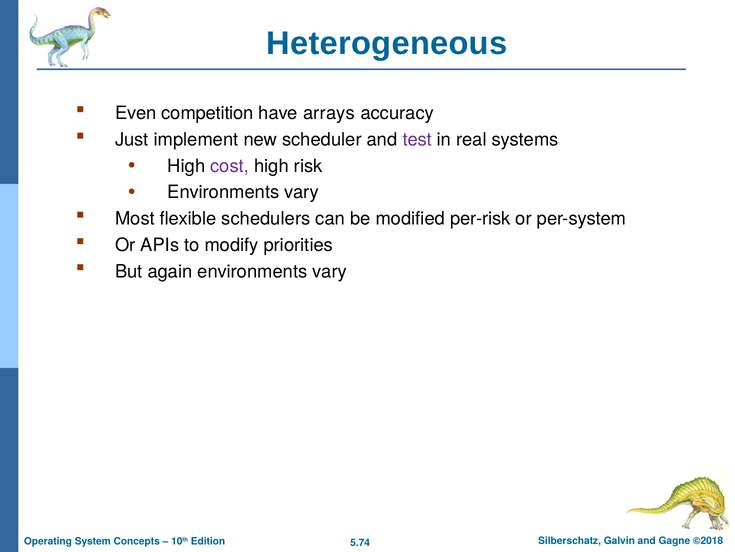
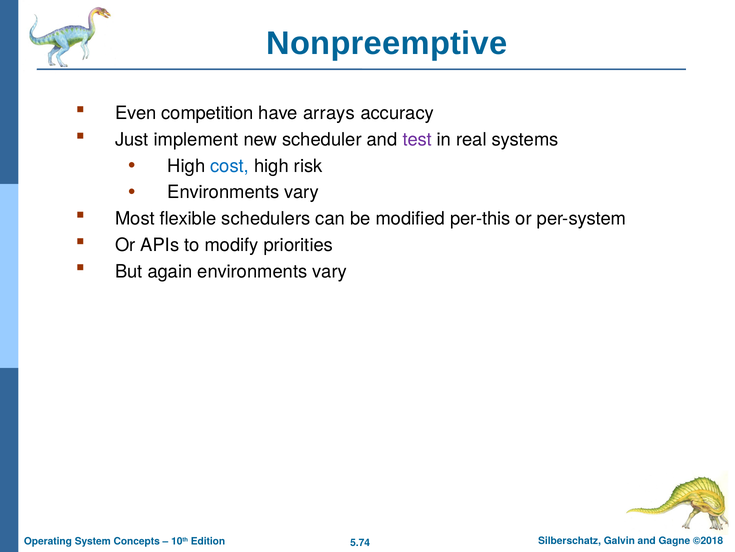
Heterogeneous: Heterogeneous -> Nonpreemptive (387, 43)
cost colour: purple -> blue (230, 166)
per-risk: per-risk -> per-this (480, 218)
